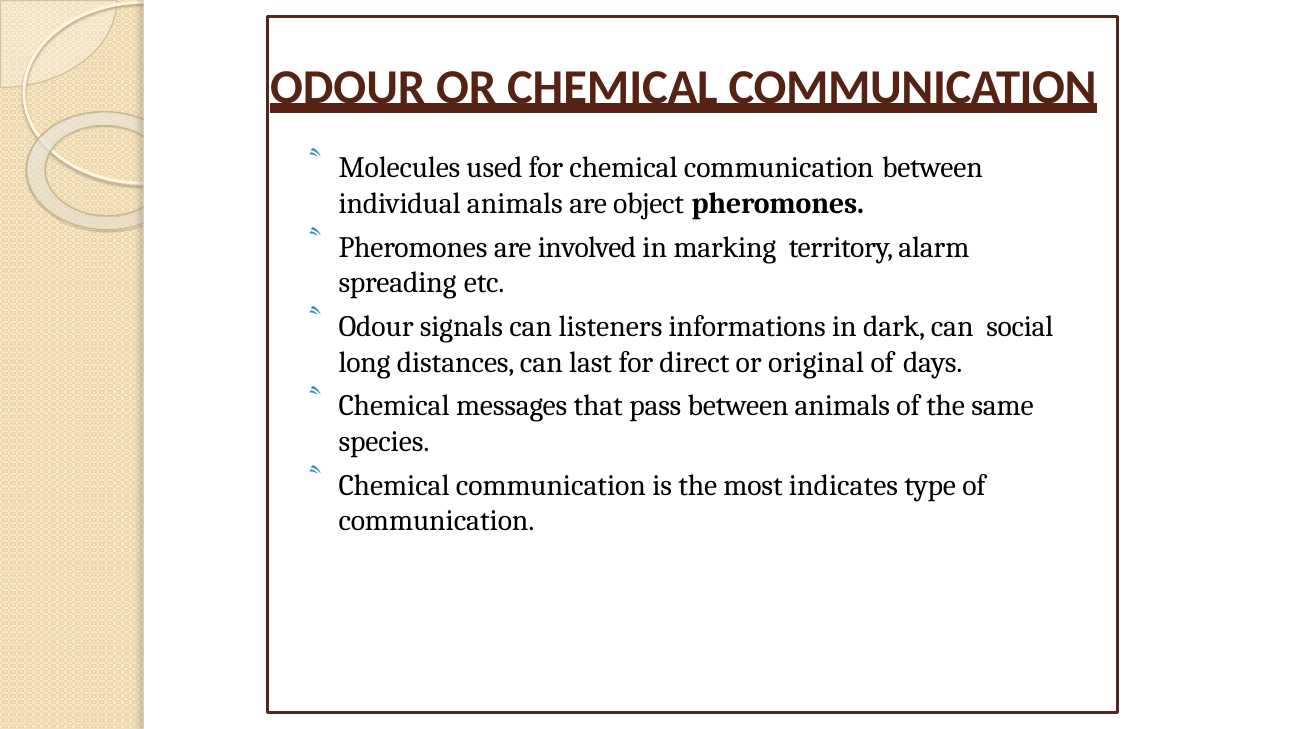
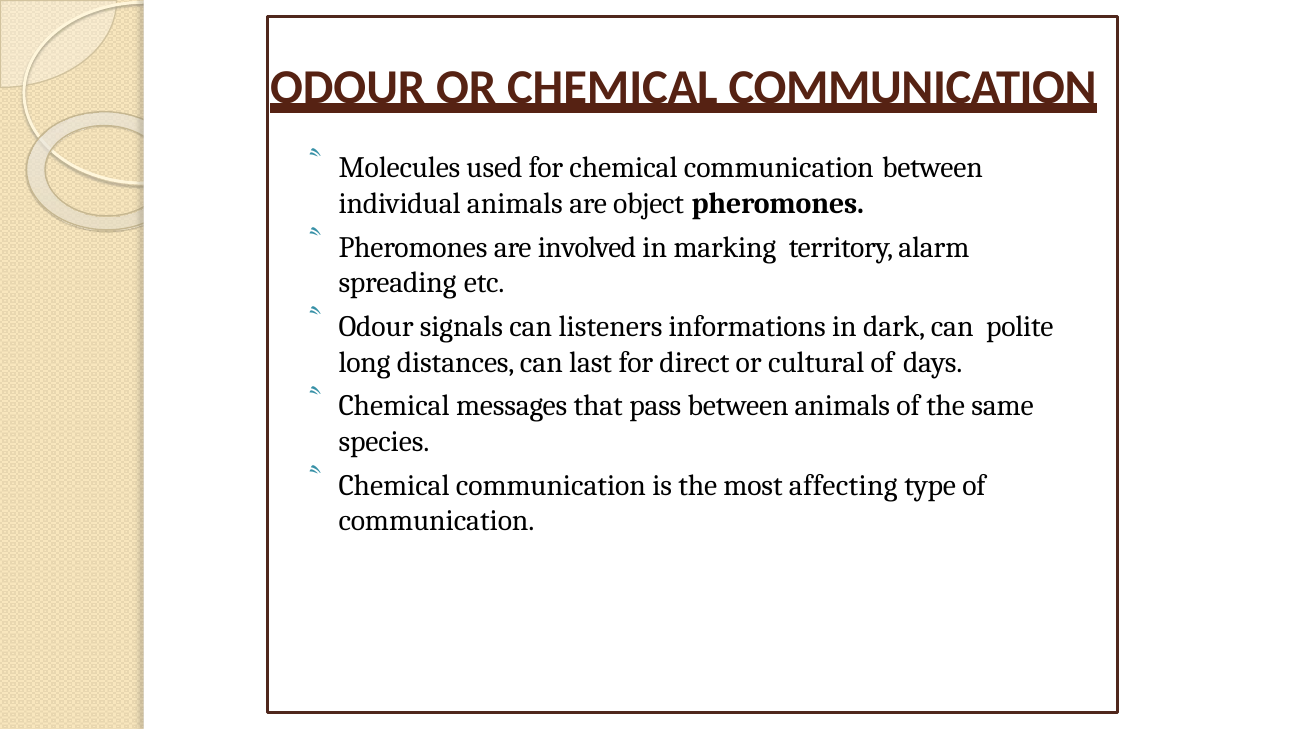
social: social -> polite (1020, 327)
original: original -> cultural (816, 362)
indicates: indicates -> affecting (843, 485)
